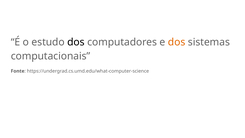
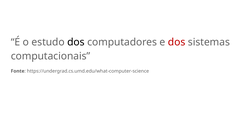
dos colour: orange -> red (177, 42)
